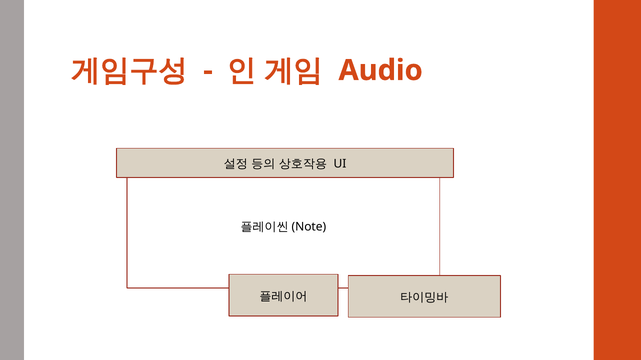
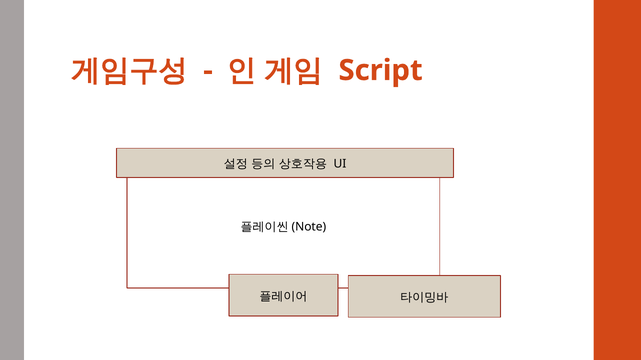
Audio: Audio -> Script (381, 70)
